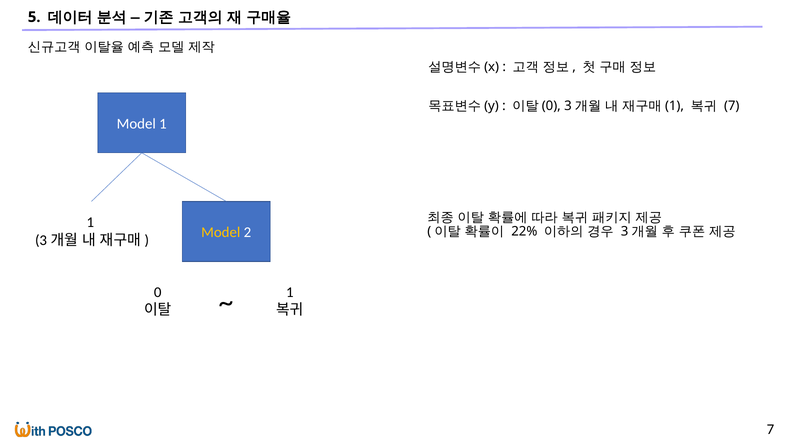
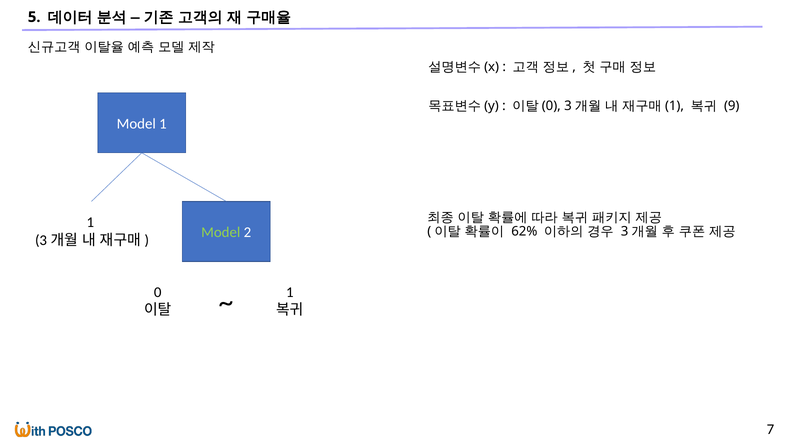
7: 7 -> 9 (732, 106)
Model colour: yellow -> light green (221, 232)
22%: 22% -> 62% (524, 231)
